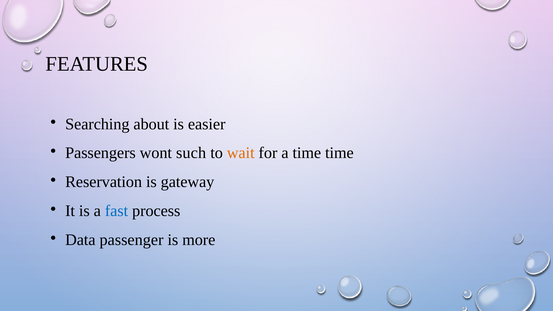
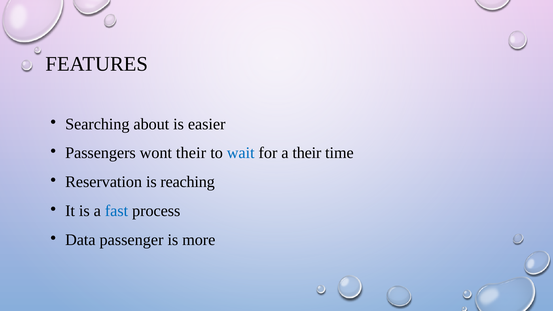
wont such: such -> their (191, 153)
wait colour: orange -> blue (241, 153)
a time: time -> their (307, 153)
gateway: gateway -> reaching (188, 182)
